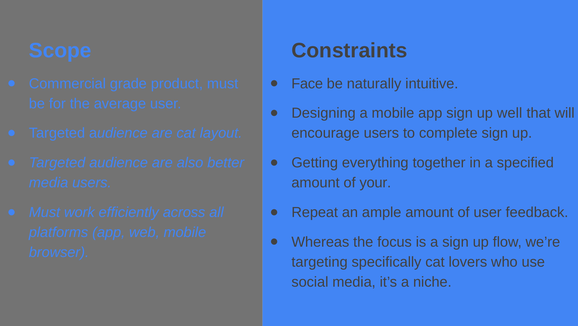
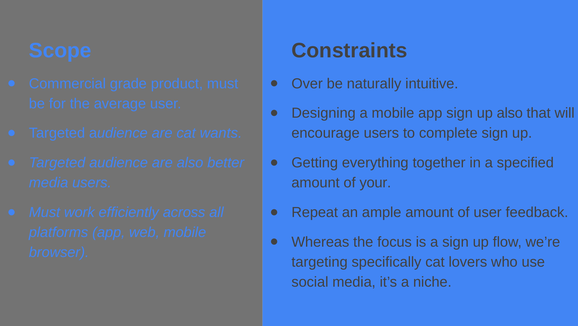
Face: Face -> Over (307, 83)
up well: well -> also (510, 113)
layout: layout -> wants (221, 133)
